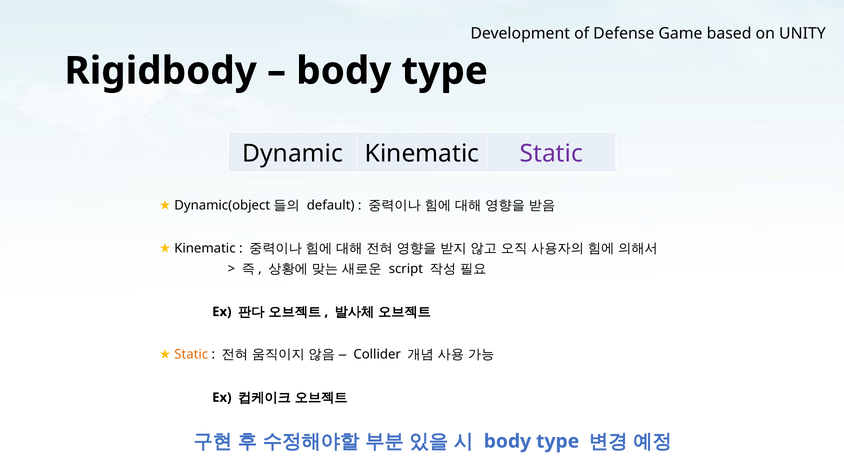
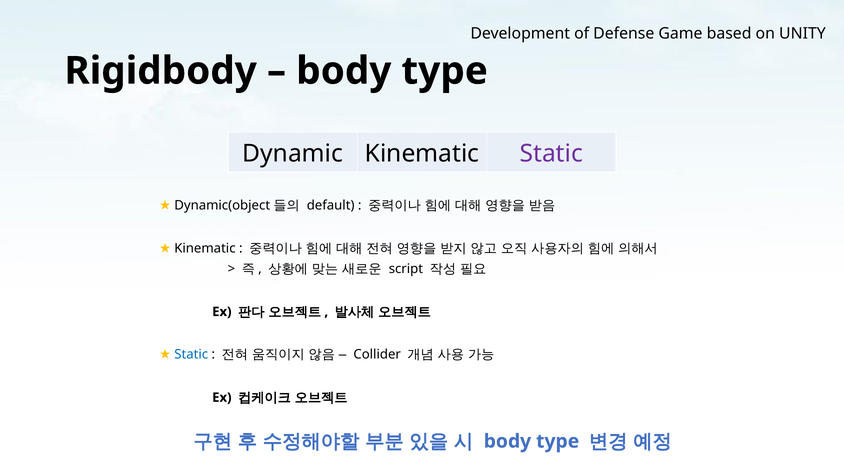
Static colour: orange -> blue (191, 354)
